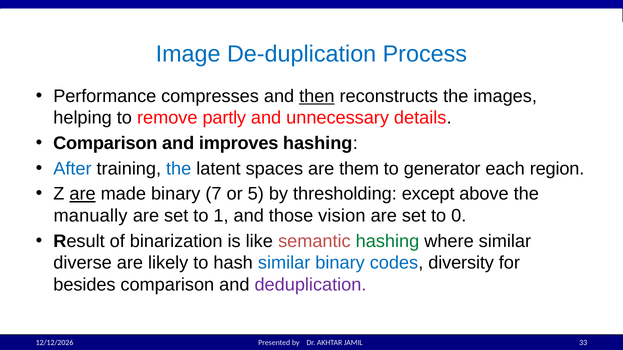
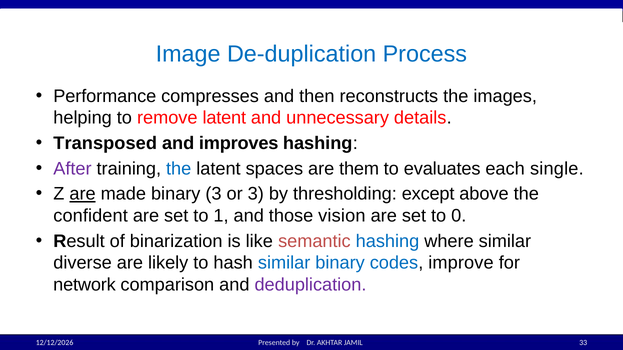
then underline: present -> none (317, 96)
remove partly: partly -> latent (224, 118)
Comparison: Comparison -> Transposed (105, 143)
After colour: blue -> purple (72, 169)
generator: generator -> evaluates (442, 169)
region: region -> single (557, 169)
binary 7: 7 -> 3 (214, 194)
or 5: 5 -> 3 (256, 194)
manually: manually -> confident (91, 216)
hashing colour: green -> blue (387, 241)
diversity: diversity -> improve (461, 263)
besides: besides -> network (85, 285)
